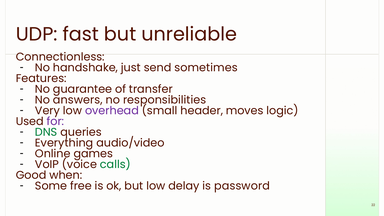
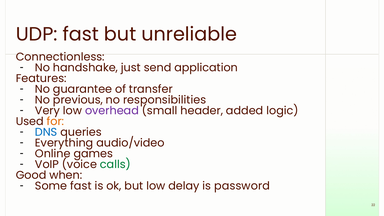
sometimes: sometimes -> application (206, 68)
answers: answers -> previous (78, 100)
moves: moves -> added (245, 111)
for colour: purple -> orange (55, 121)
DNS colour: green -> blue (46, 132)
Some free: free -> fast (81, 186)
